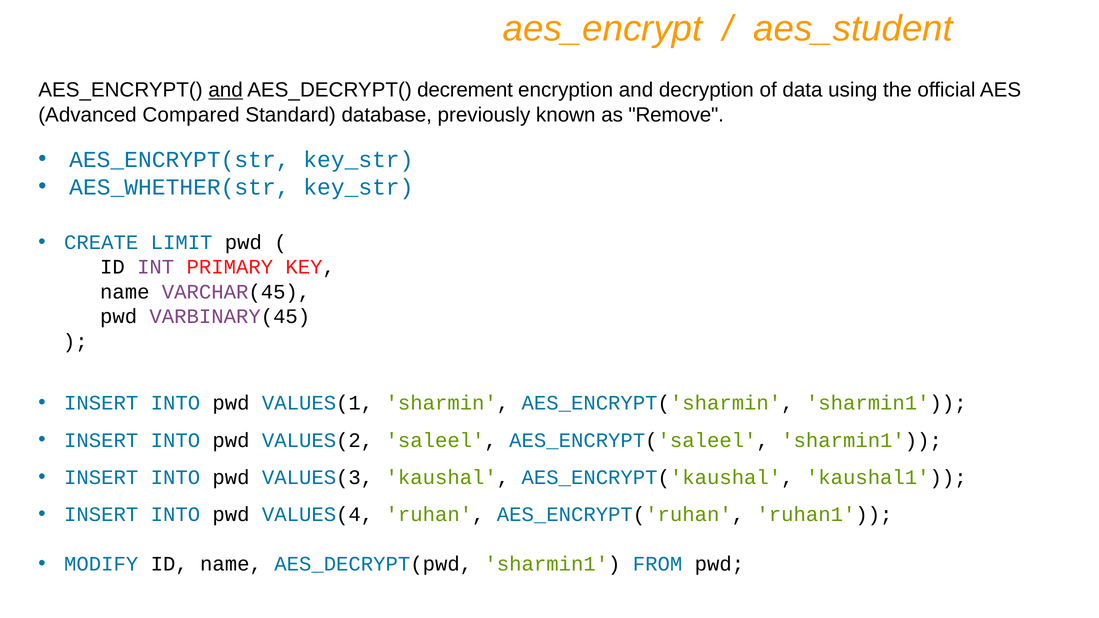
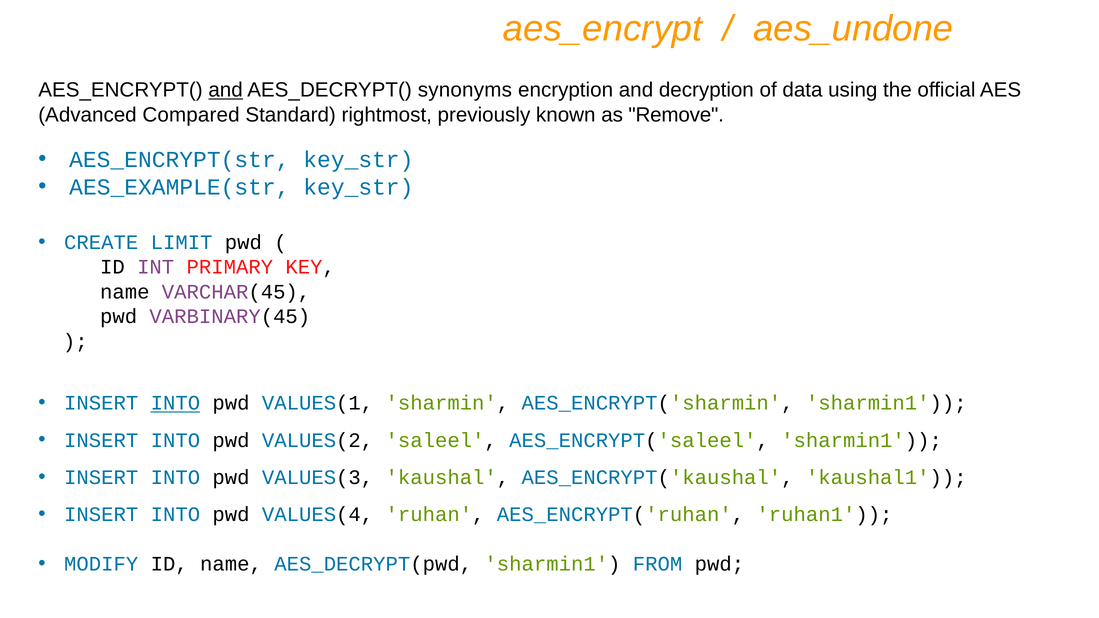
aes_student: aes_student -> aes_undone (853, 29)
decrement: decrement -> synonyms (465, 90)
database: database -> rightmost (387, 115)
AES_WHETHER(str: AES_WHETHER(str -> AES_EXAMPLE(str (179, 187)
INTO underline: none -> present (175, 403)
